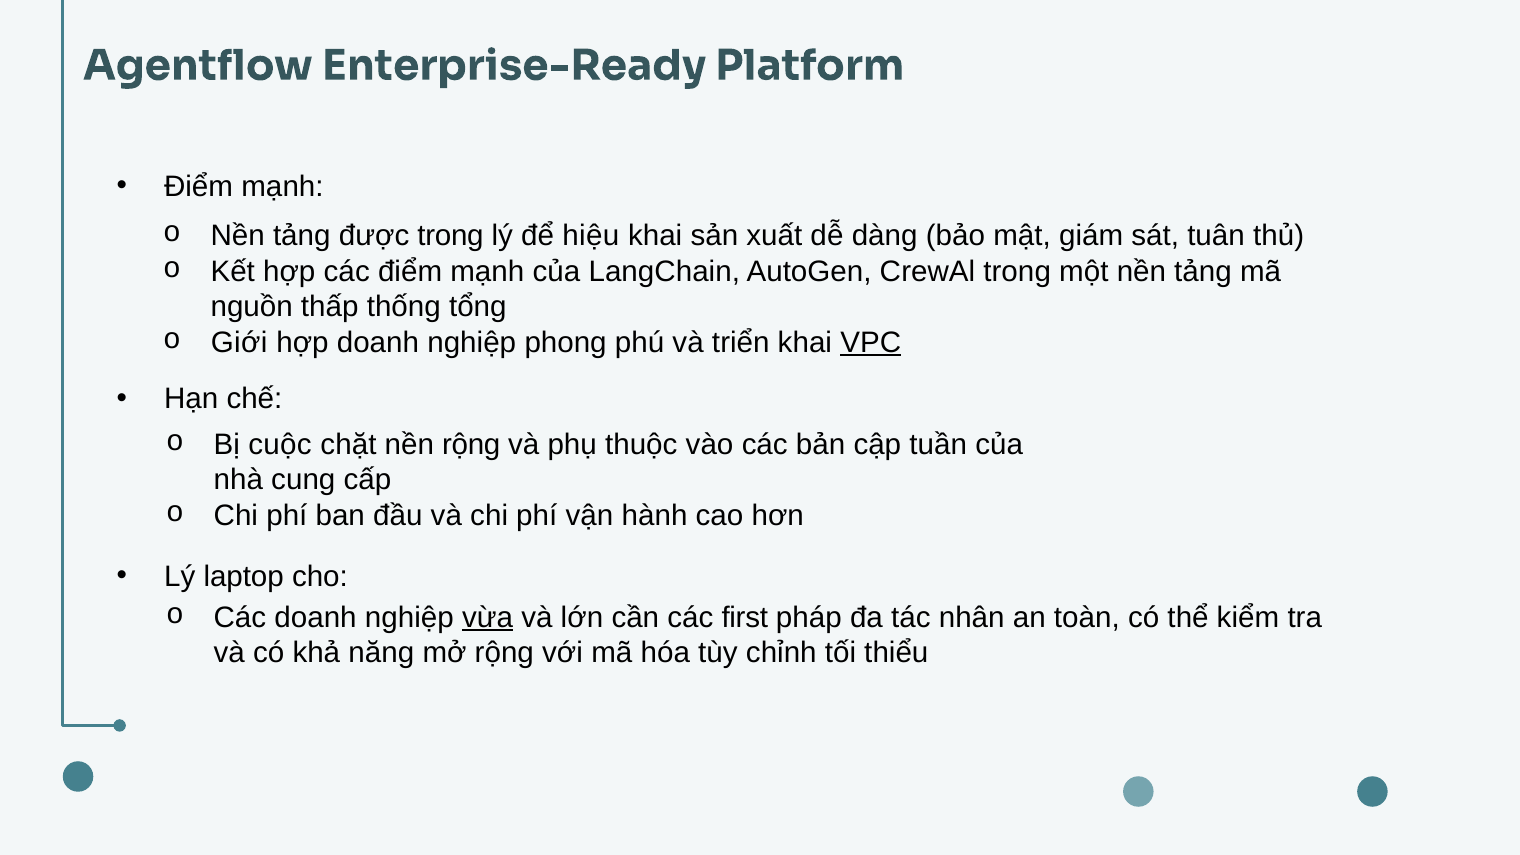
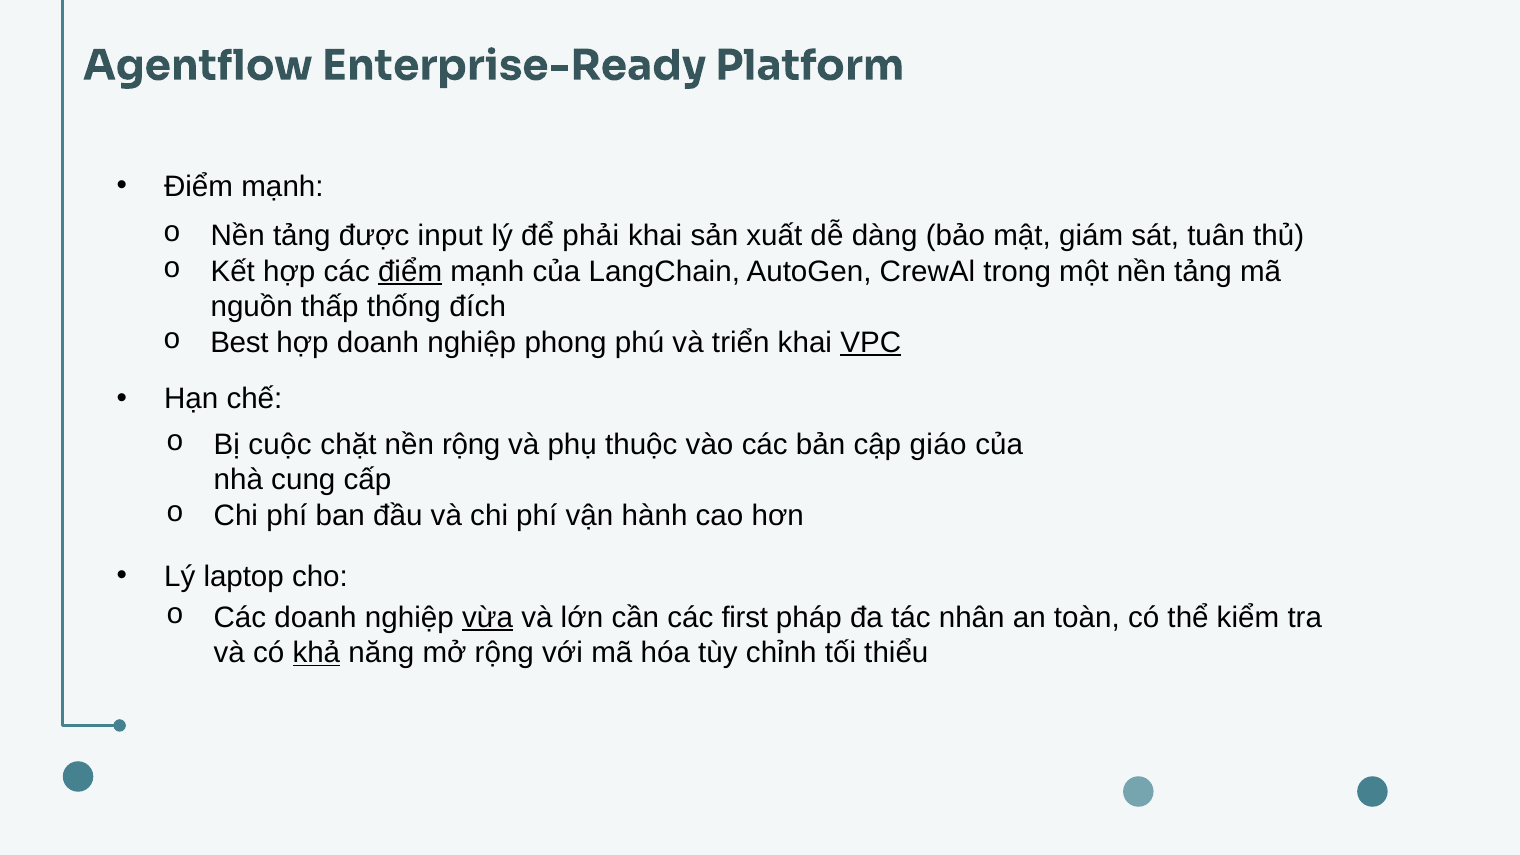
được trong: trong -> input (450, 236)
hiệu: hiệu -> phải (591, 236)
điểm underline: none -> present (410, 272)
tổng: tổng -> đích (478, 307)
Giới: Giới -> Best (239, 343)
tuần: tuần -> giáo (938, 445)
khả underline: none -> present (316, 653)
